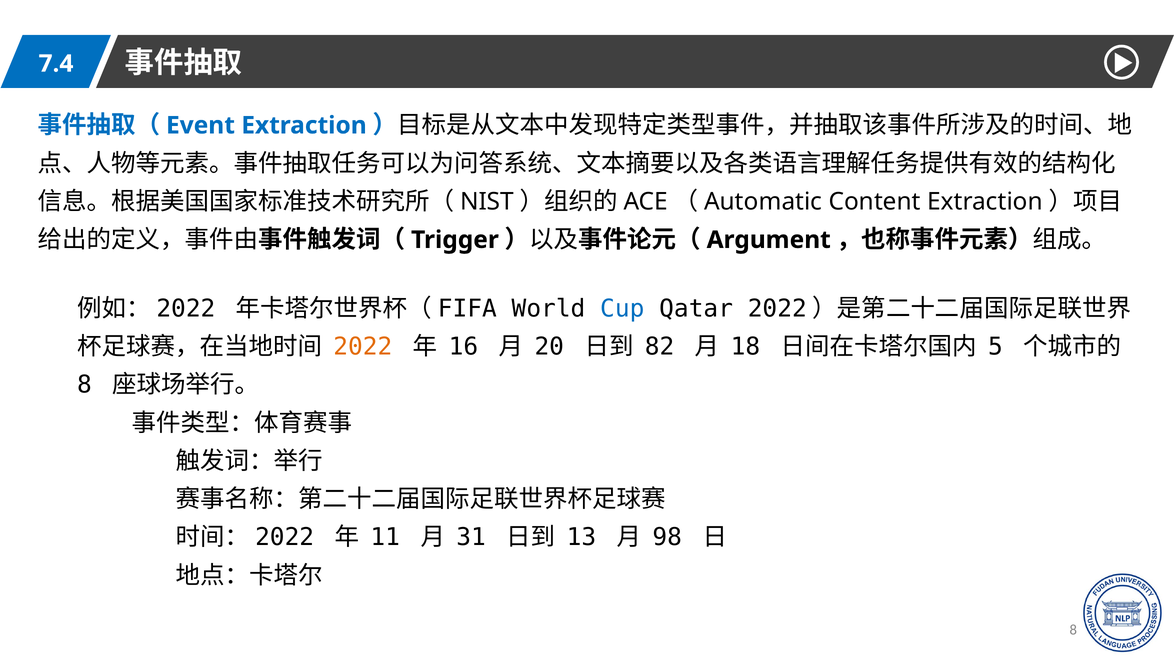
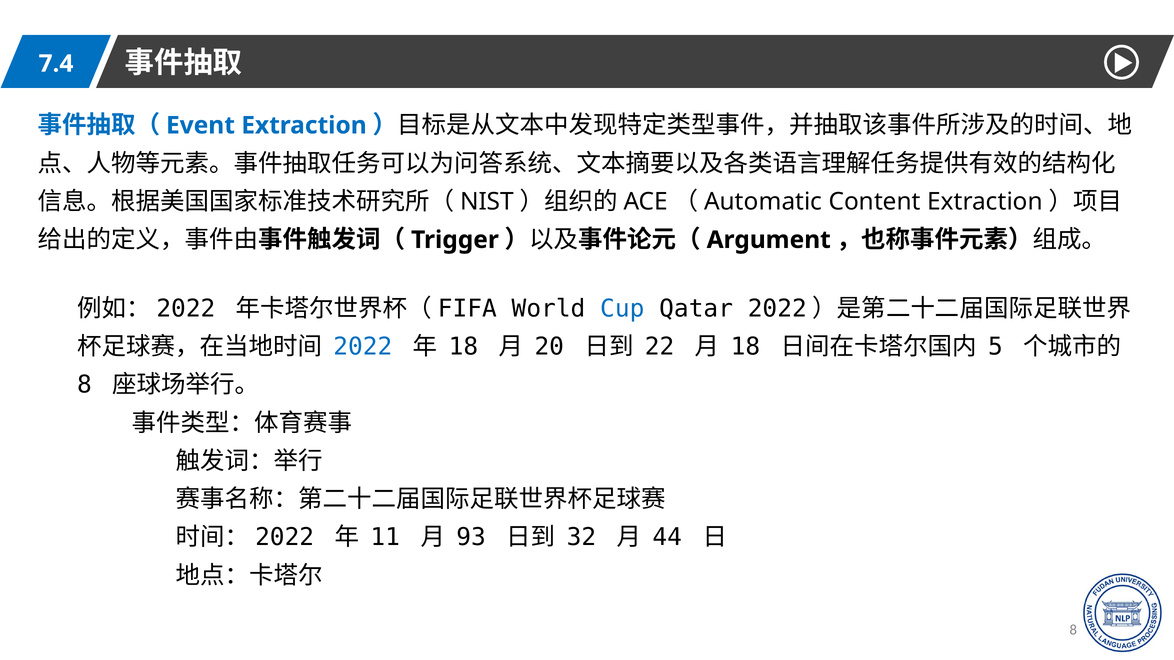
2022 colour: orange -> blue (363, 347)
16: 16 -> 18 (463, 347)
82: 82 -> 22 (660, 347)
31: 31 -> 93 (471, 538)
13: 13 -> 32 (581, 538)
98: 98 -> 44 (667, 538)
